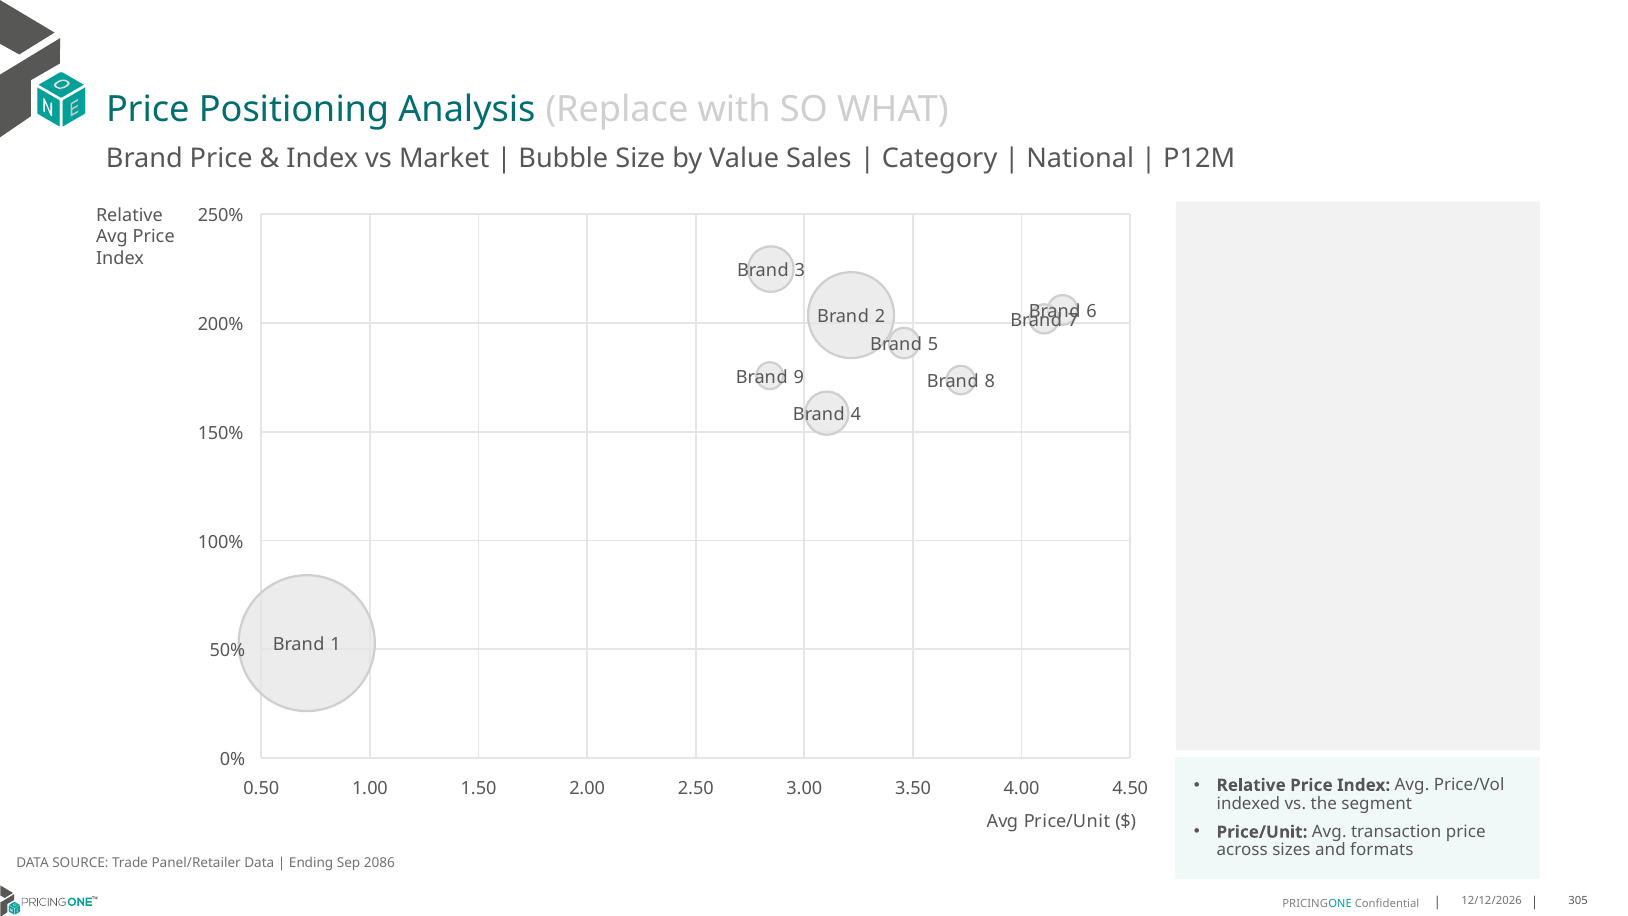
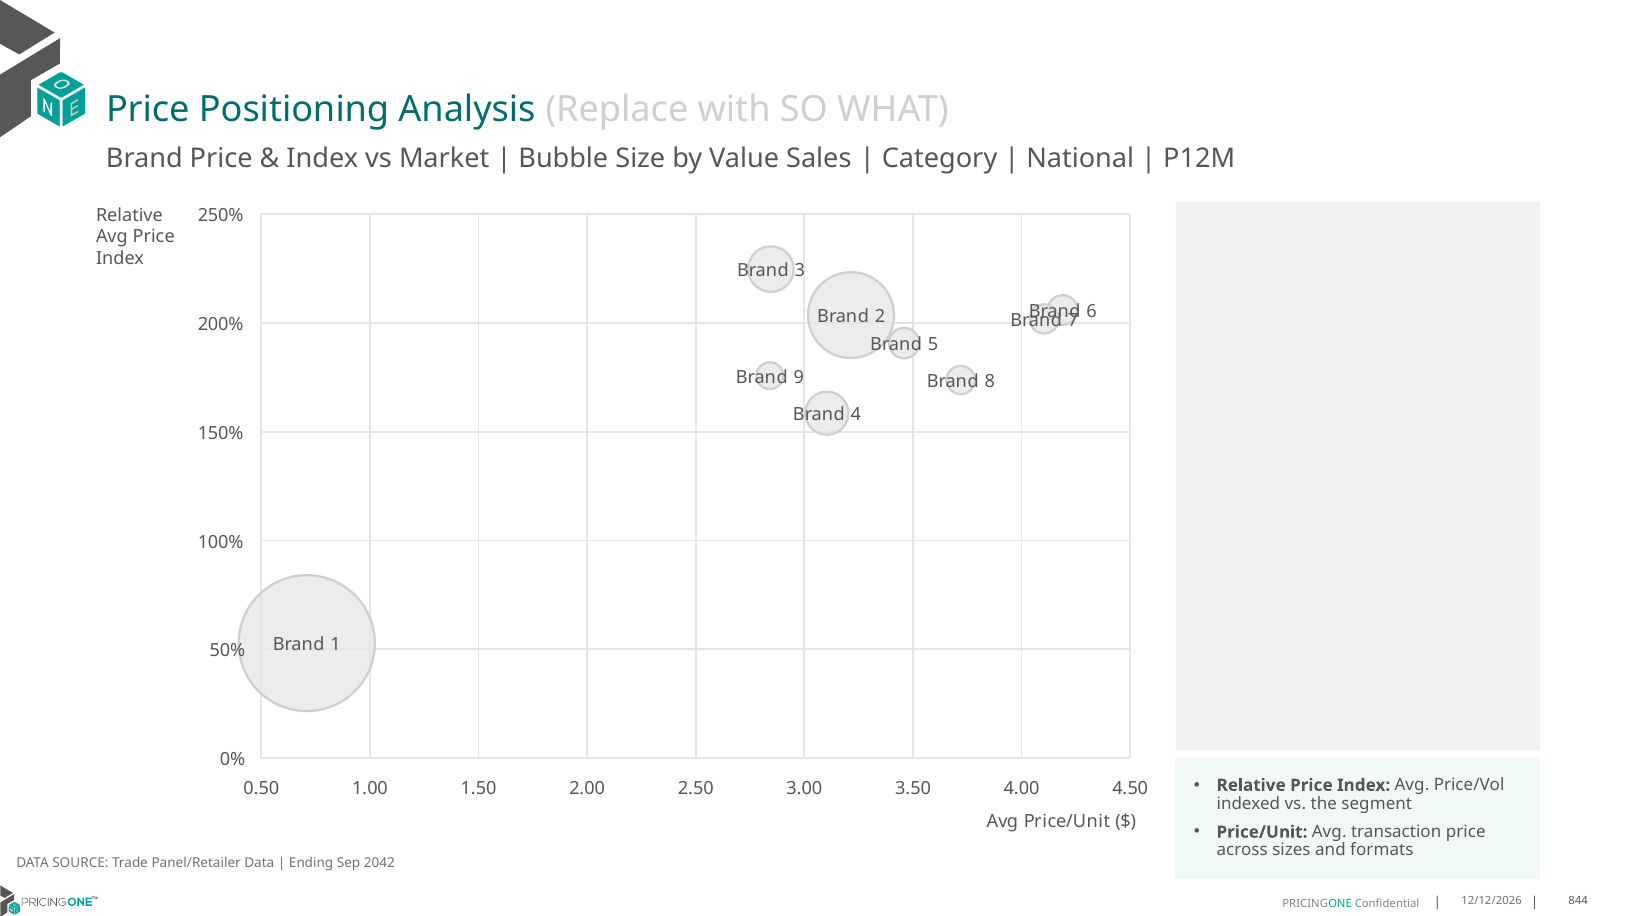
2086: 2086 -> 2042 (379, 863)
305: 305 -> 844 (1578, 900)
